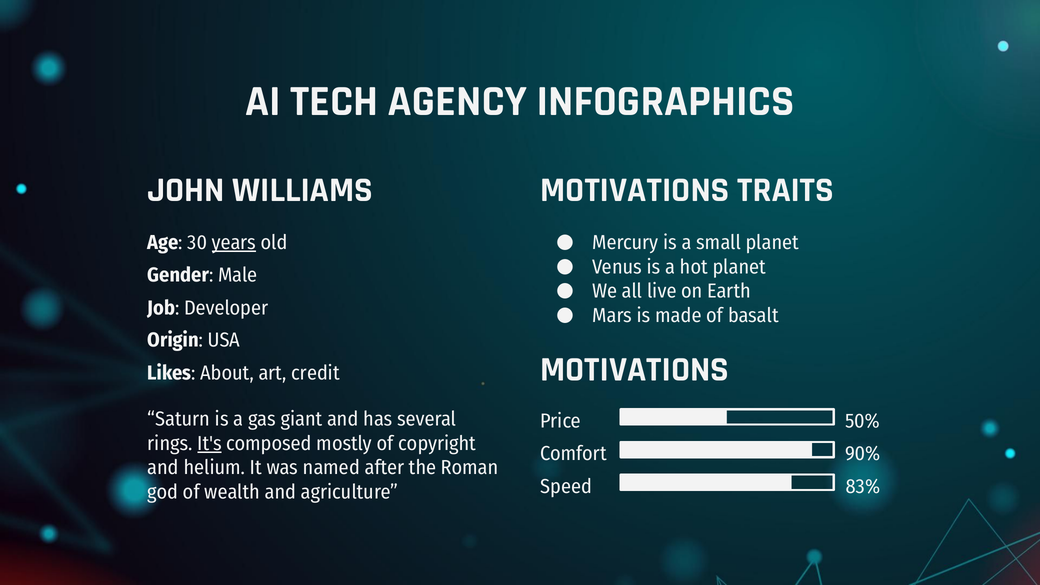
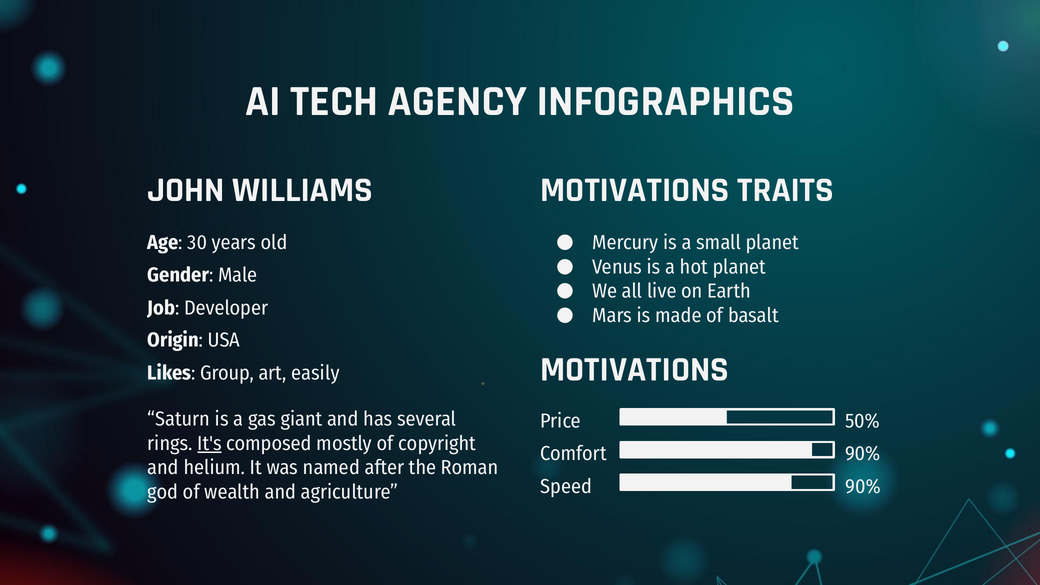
years underline: present -> none (234, 243)
About: About -> Group (227, 373)
credit: credit -> easily (315, 373)
83%: 83% -> 90% (863, 487)
